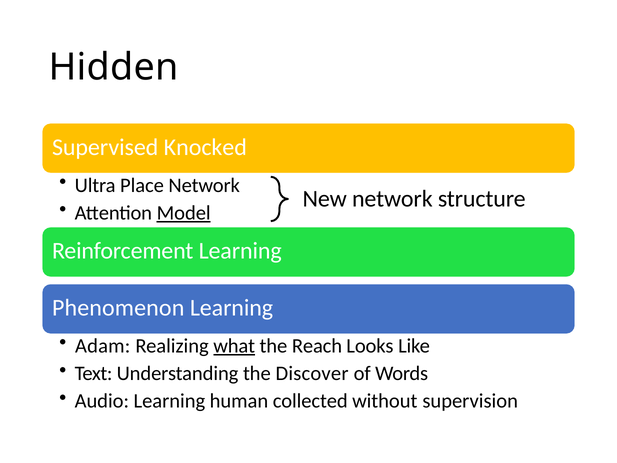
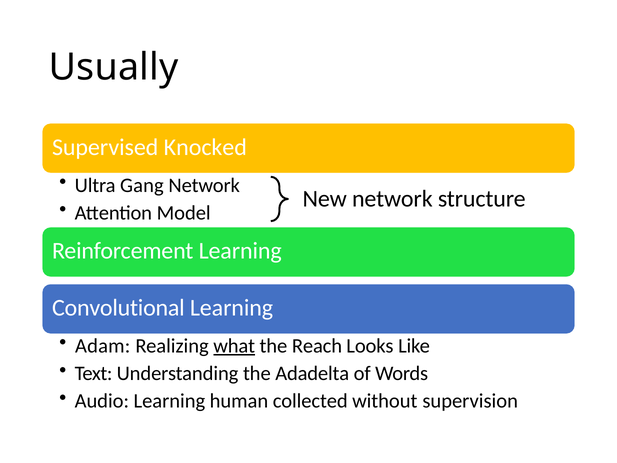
Hidden: Hidden -> Usually (114, 67)
Place: Place -> Gang (142, 185)
Model underline: present -> none (184, 213)
Phenomenon: Phenomenon -> Convolutional (118, 308)
Discover: Discover -> Adadelta (312, 373)
